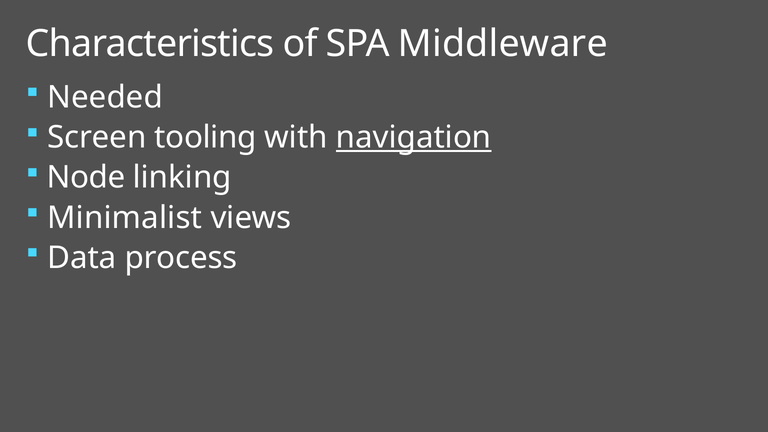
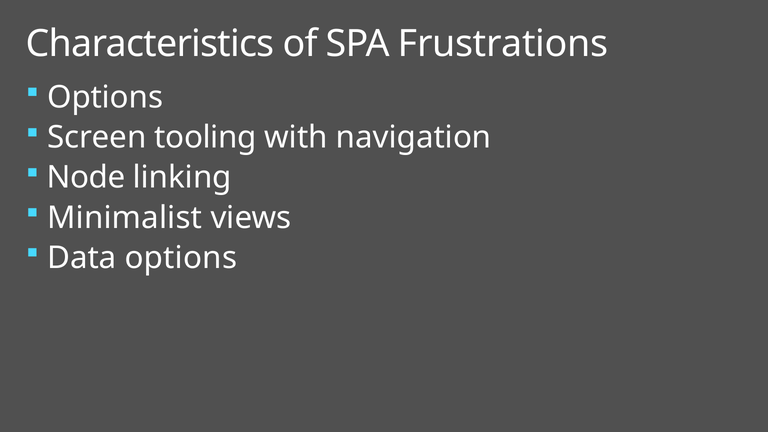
Middleware: Middleware -> Frustrations (503, 44)
Needed: Needed -> Options (105, 97)
navigation underline: present -> none (414, 137)
Data process: process -> options (181, 258)
